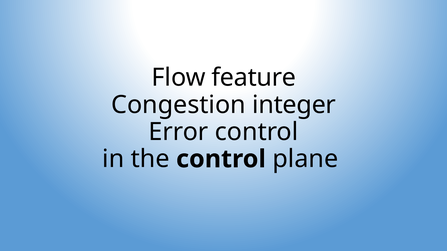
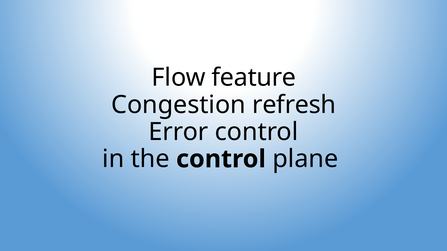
integer: integer -> refresh (294, 105)
